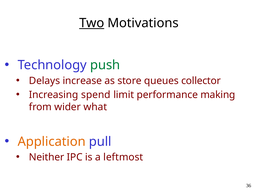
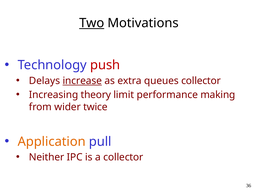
push colour: green -> red (105, 65)
increase underline: none -> present (82, 81)
store: store -> extra (130, 81)
spend: spend -> theory (96, 95)
what: what -> twice (95, 107)
a leftmost: leftmost -> collector (123, 157)
